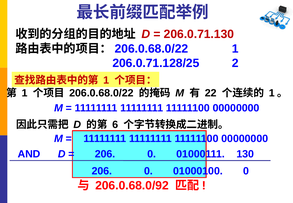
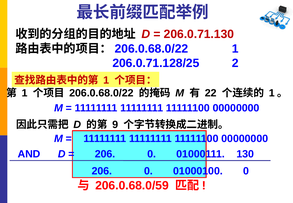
6: 6 -> 9 (115, 125)
206.0.68.0/92: 206.0.68.0/92 -> 206.0.68.0/59 (132, 185)
